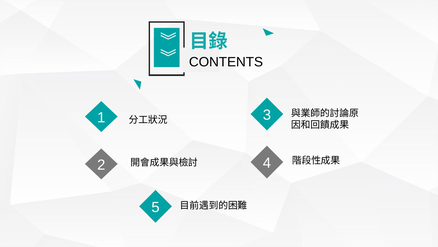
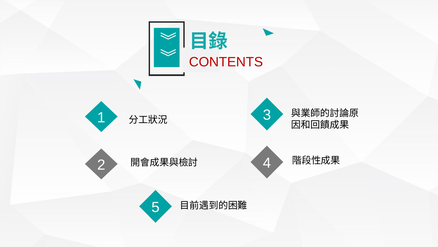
CONTENTS colour: black -> red (226, 62)
